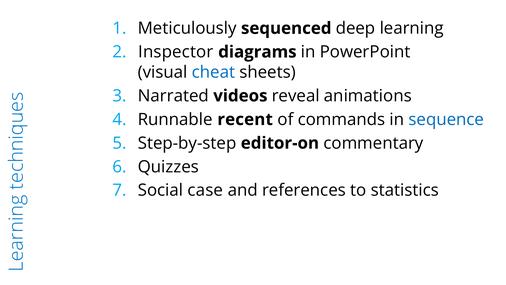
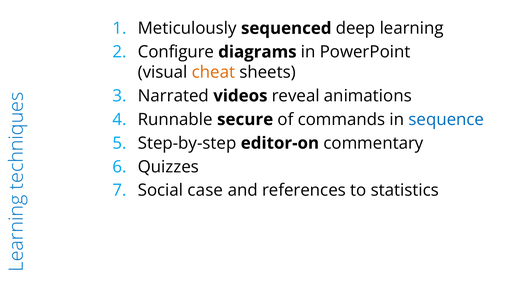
Inspector: Inspector -> Configure (176, 52)
cheat colour: blue -> orange (213, 72)
recent: recent -> secure (245, 119)
